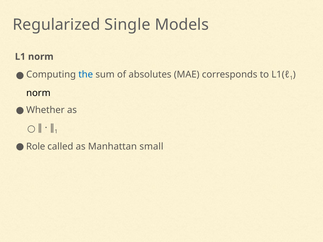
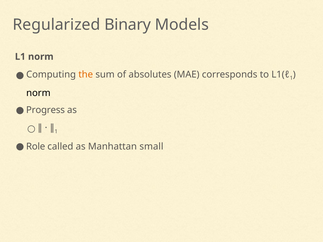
Single: Single -> Binary (128, 25)
the colour: blue -> orange (86, 75)
Whether: Whether -> Progress (45, 110)
